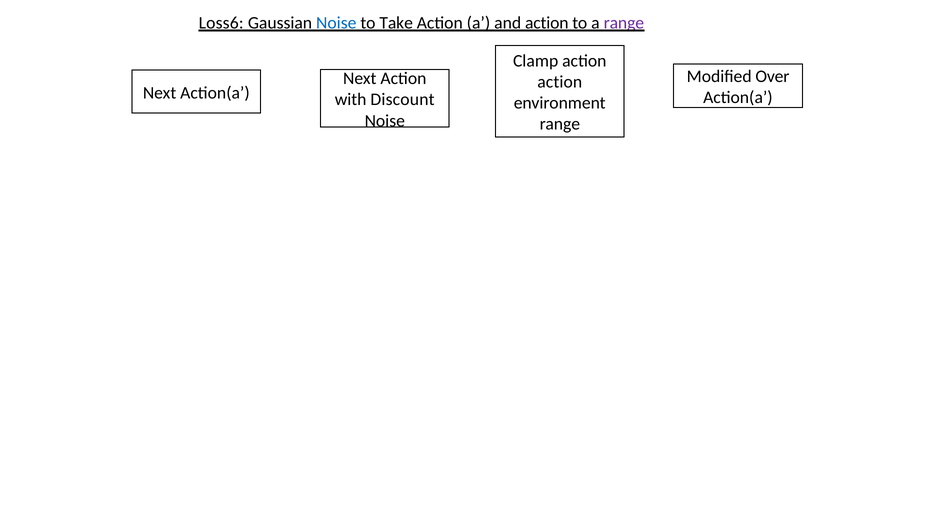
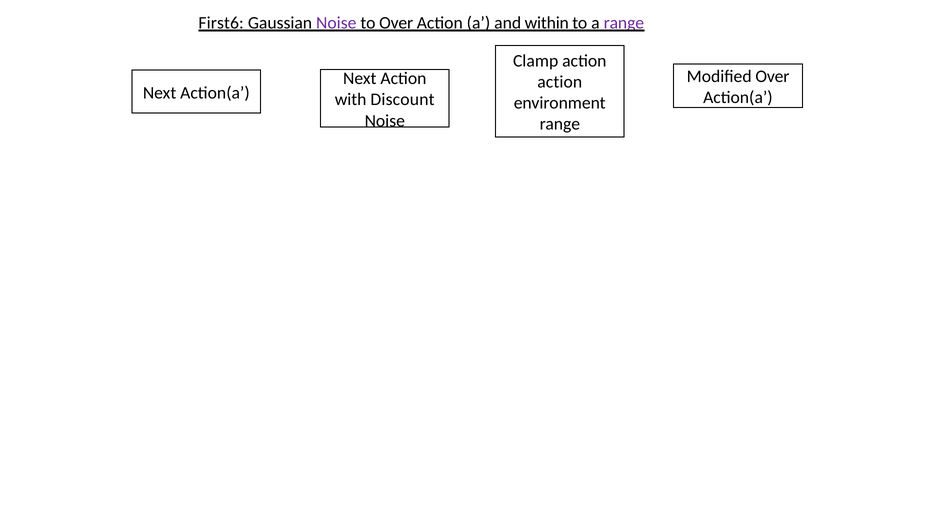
Loss6: Loss6 -> First6 (221, 23)
Noise colour: blue -> purple (336, 23)
to Take: Take -> Over (396, 23)
and action: action -> within (547, 23)
